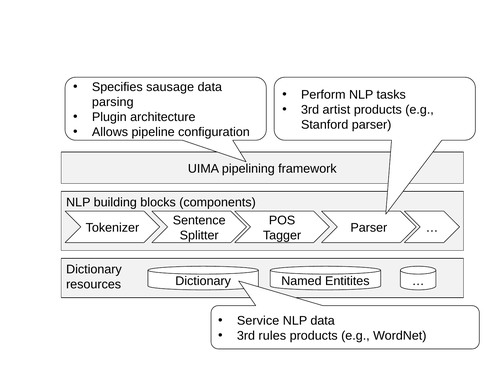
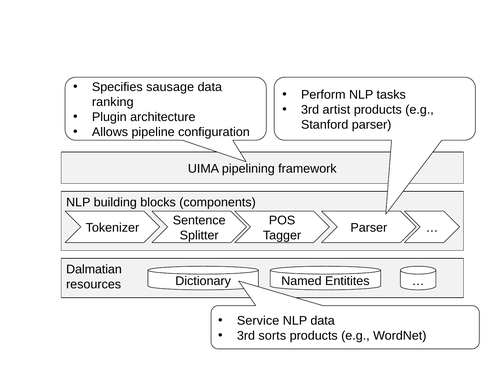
parsing: parsing -> ranking (113, 102)
Dictionary: Dictionary -> Dalmatian (94, 270)
rules: rules -> sorts (272, 336)
